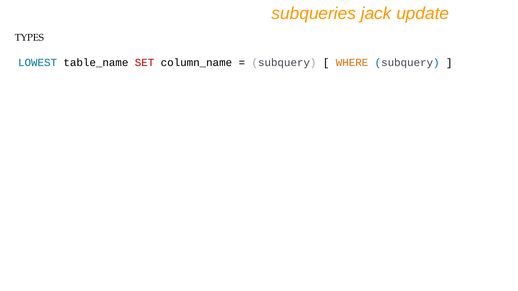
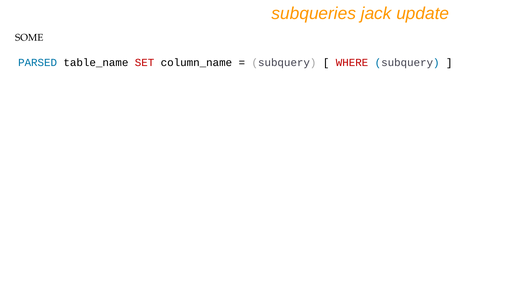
TYPES: TYPES -> SOME (29, 38)
LOWEST: LOWEST -> PARSED (38, 63)
WHERE colour: orange -> red (352, 63)
